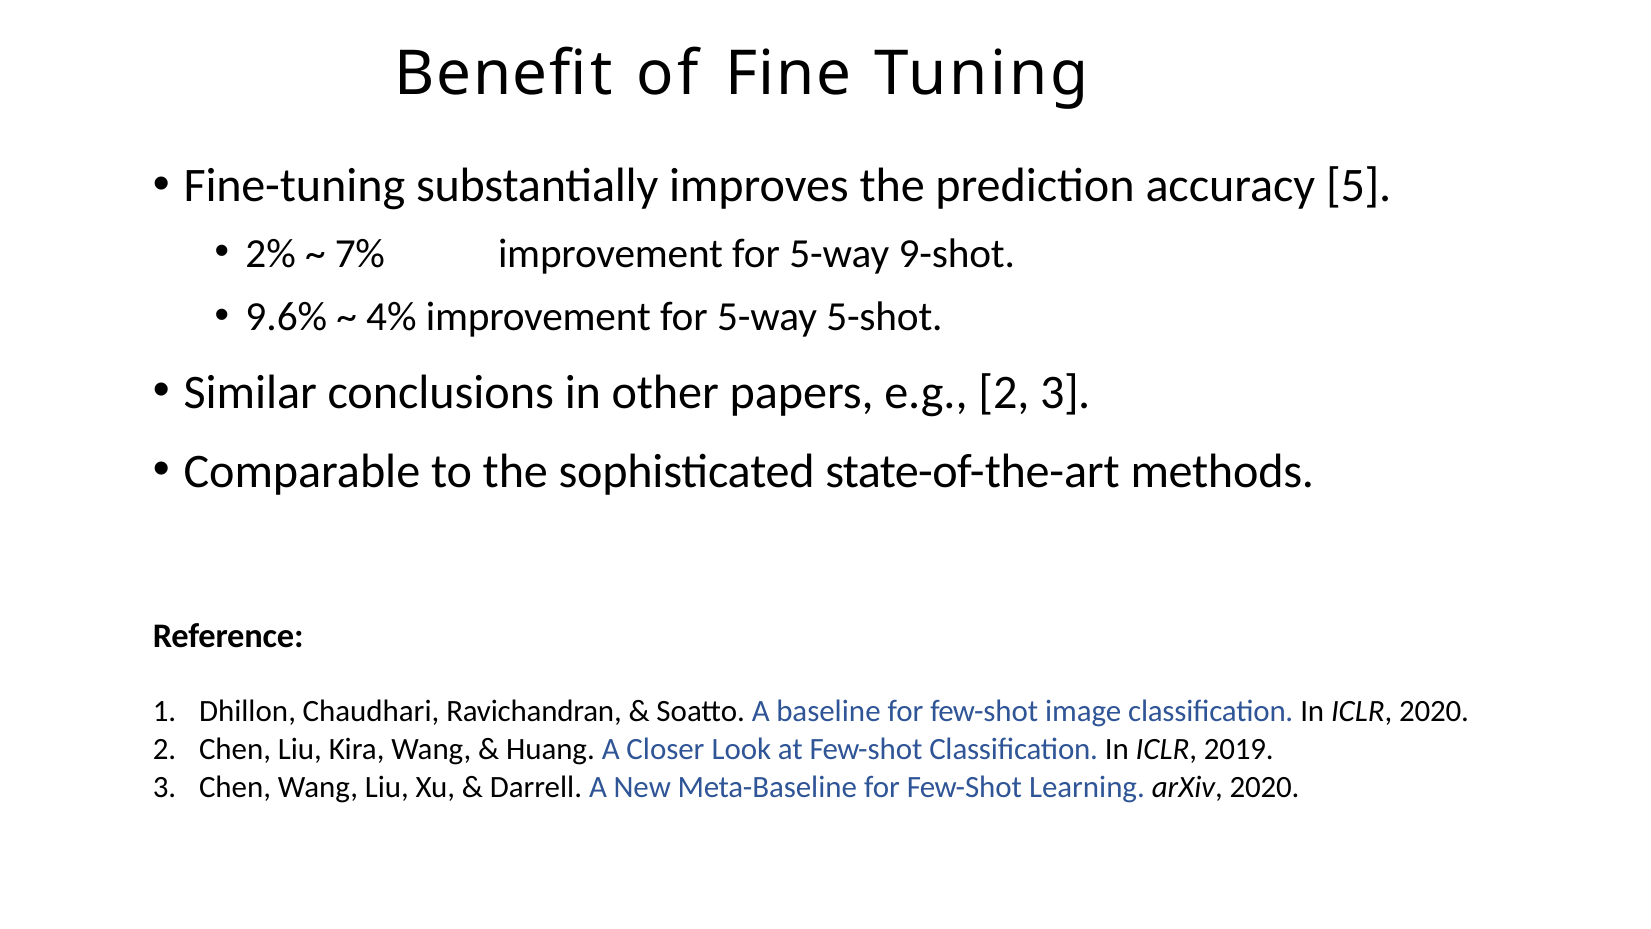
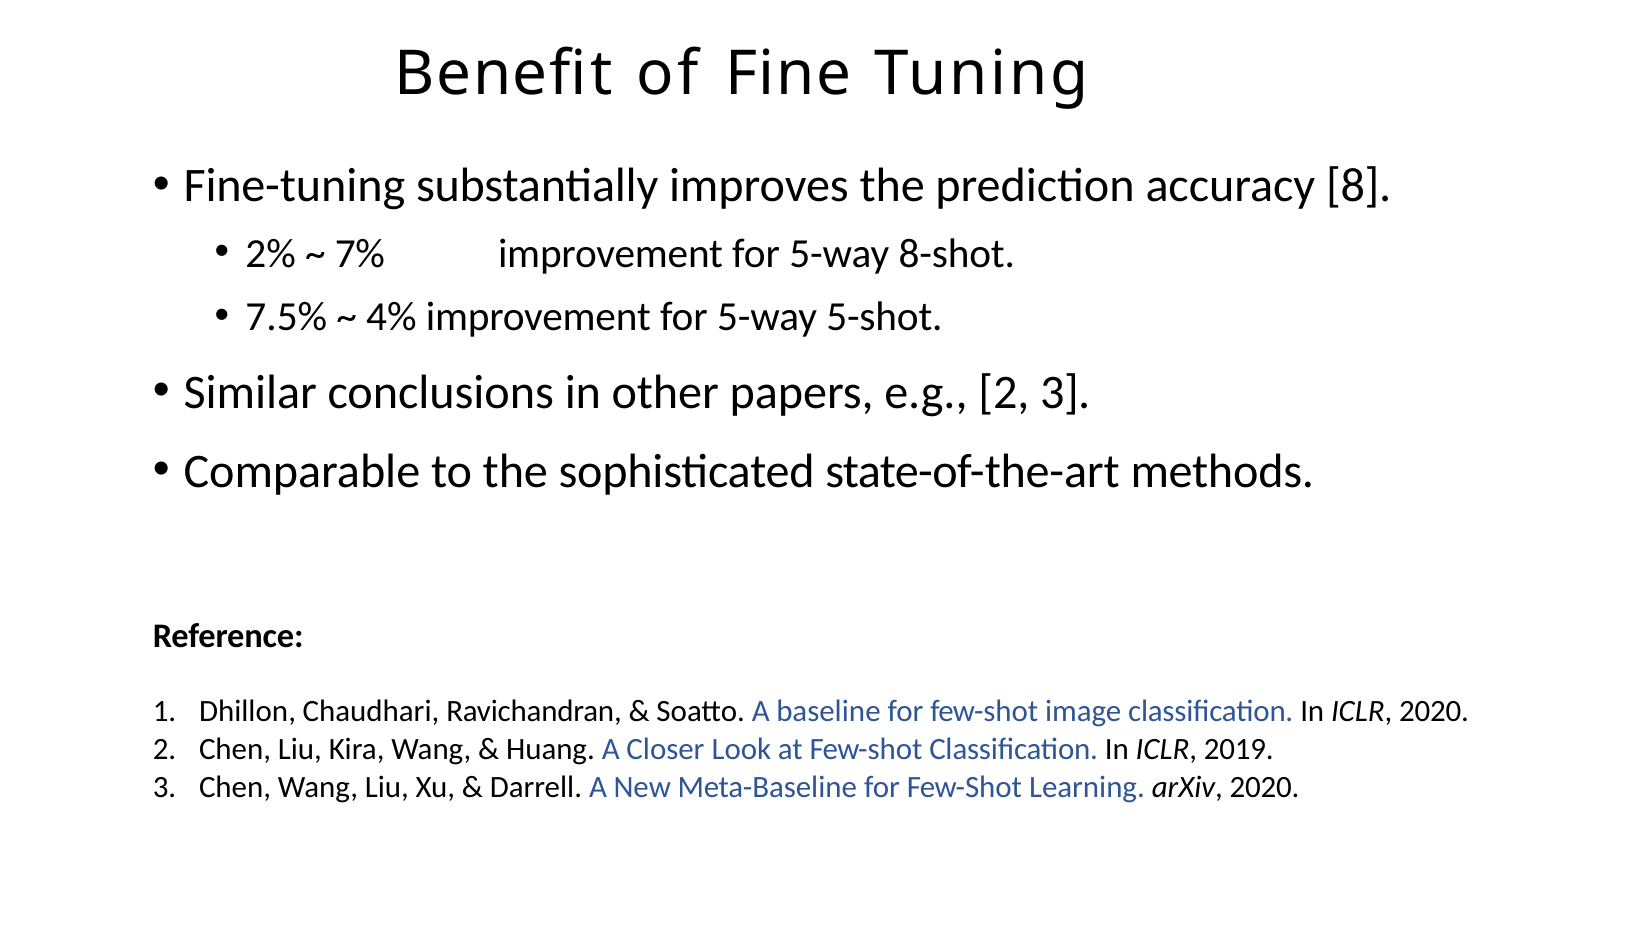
5: 5 -> 8 (1359, 186)
9-shot: 9-shot -> 8-shot (957, 253)
9.6%: 9.6% -> 7.5% (286, 317)
